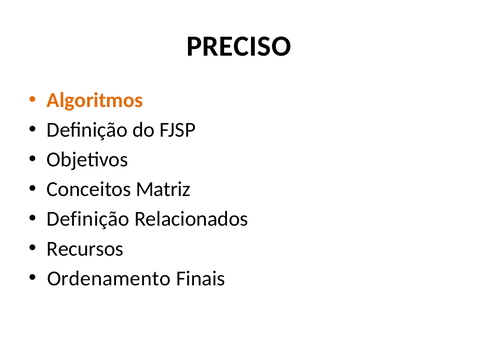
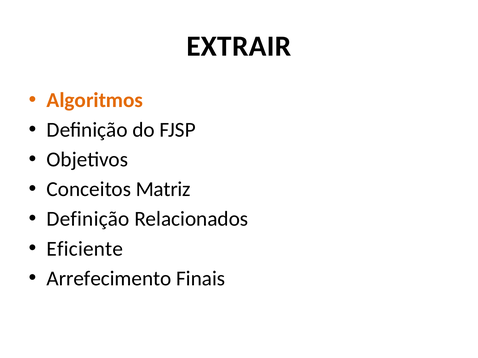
PRECISO: PRECISO -> EXTRAIR (239, 46)
Recursos: Recursos -> Eficiente (85, 249)
Ordenamento: Ordenamento -> Arrefecimento (109, 279)
